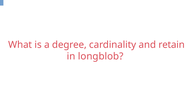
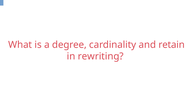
longblob: longblob -> rewriting (101, 56)
